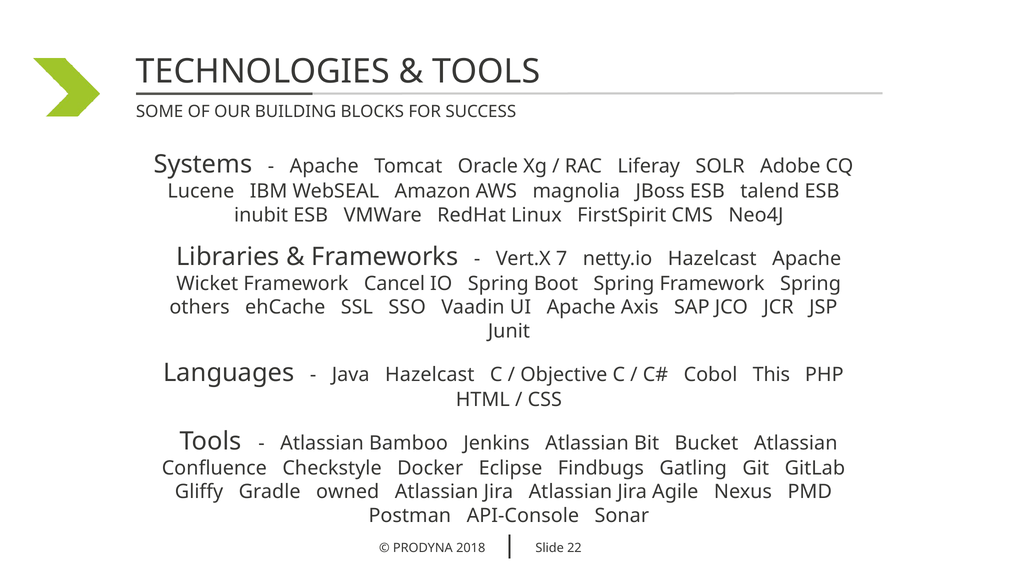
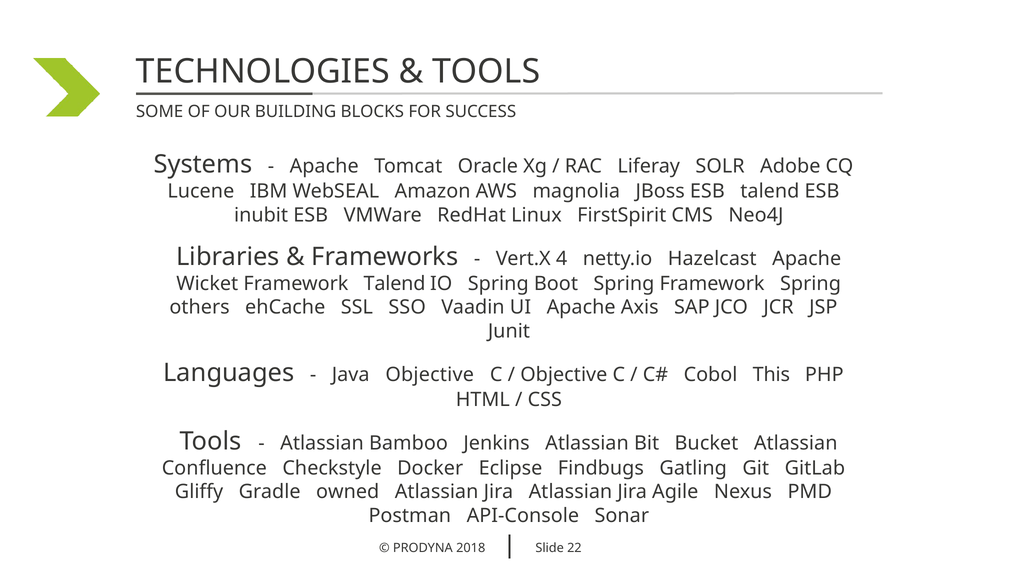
7: 7 -> 4 (562, 259)
Framework Cancel: Cancel -> Talend (395, 284)
Java Hazelcast: Hazelcast -> Objective (430, 375)
